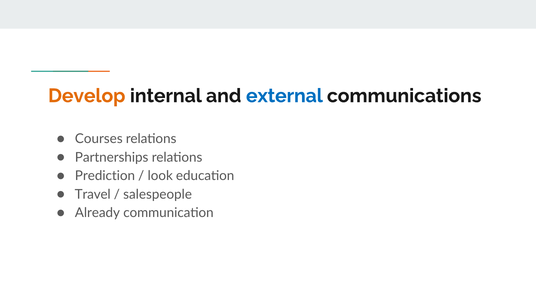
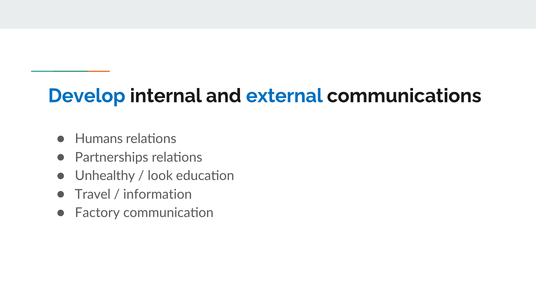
Develop colour: orange -> blue (87, 96)
Courses: Courses -> Humans (99, 139)
Prediction: Prediction -> Unhealthy (105, 176)
salespeople: salespeople -> information (158, 194)
Already: Already -> Factory (97, 213)
